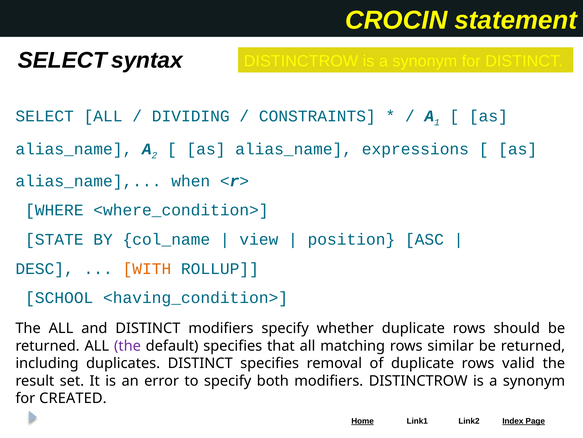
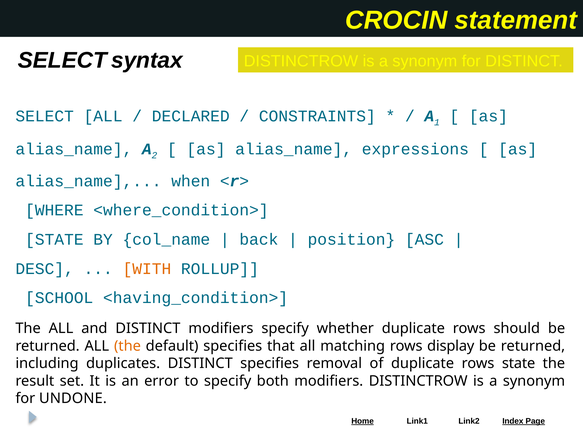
DIVIDING: DIVIDING -> DECLARED (191, 116)
view: view -> back (259, 239)
the colour: purple -> orange (127, 345)
similar: similar -> display (451, 345)
rows valid: valid -> state (519, 363)
CREATED: CREATED -> UNDONE (73, 398)
